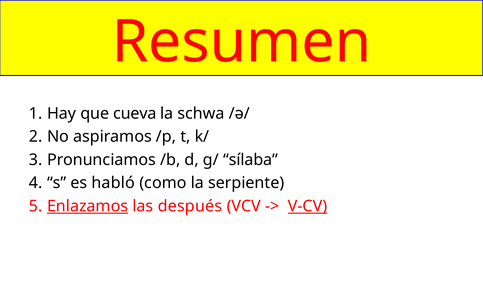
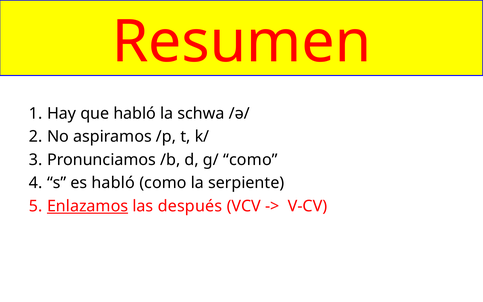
que cueva: cueva -> habló (135, 113)
g/ sílaba: sílaba -> como (250, 160)
V-CV underline: present -> none (308, 206)
